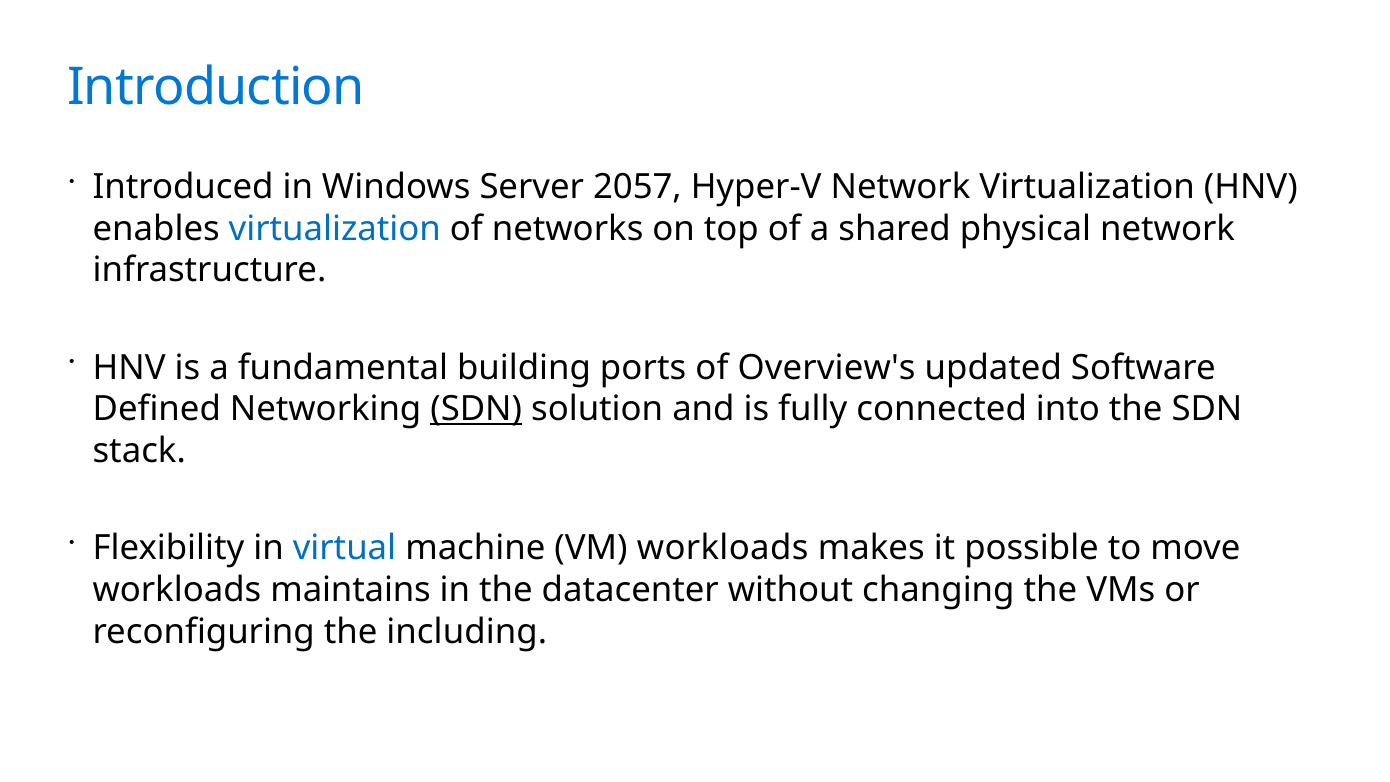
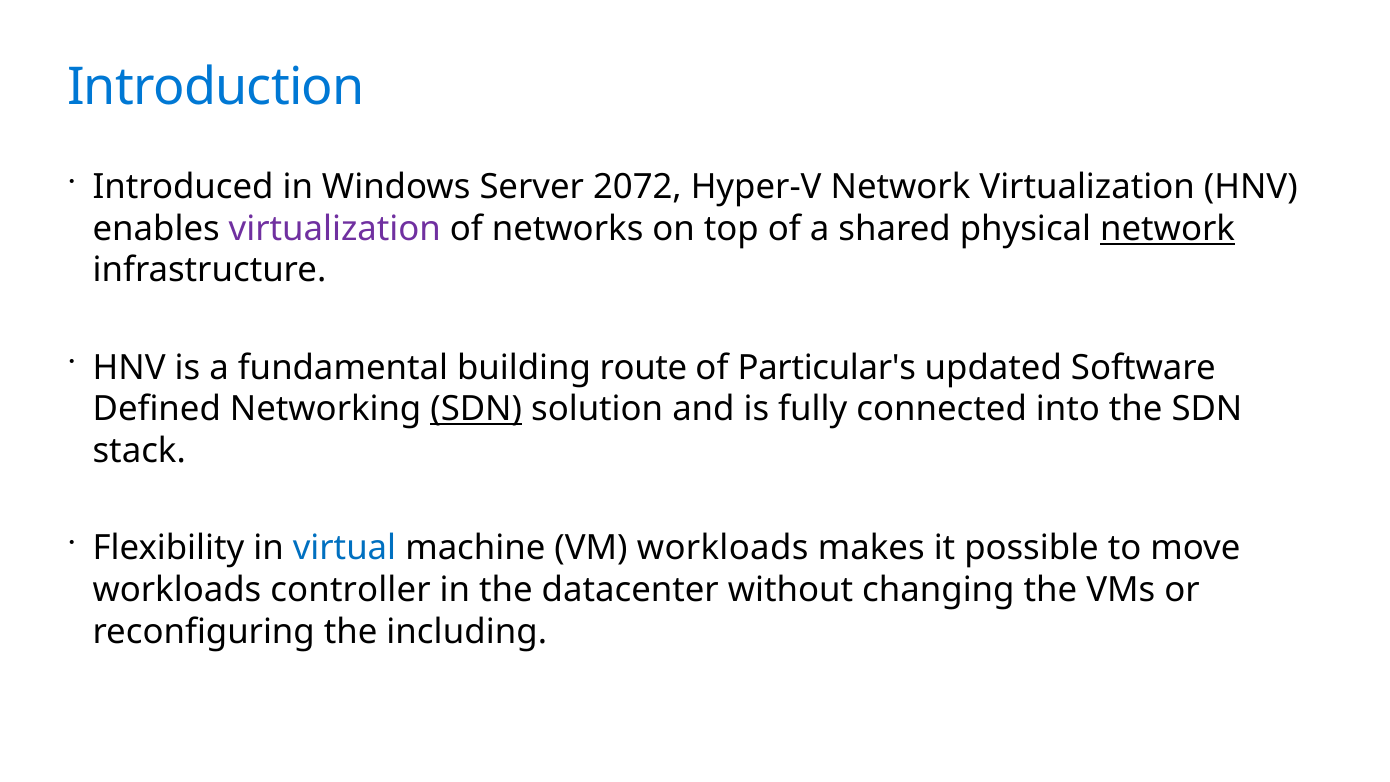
2057: 2057 -> 2072 (637, 187)
virtualization colour: blue -> purple (335, 229)
network underline: none -> present (1168, 229)
ports: ports -> route (643, 368)
Overview's: Overview's -> Particular's (827, 368)
maintains: maintains -> controller (351, 590)
